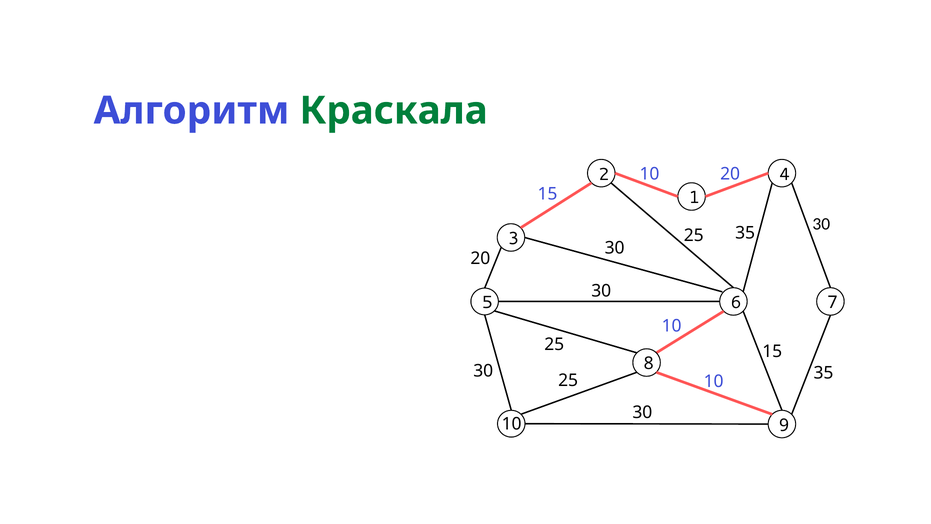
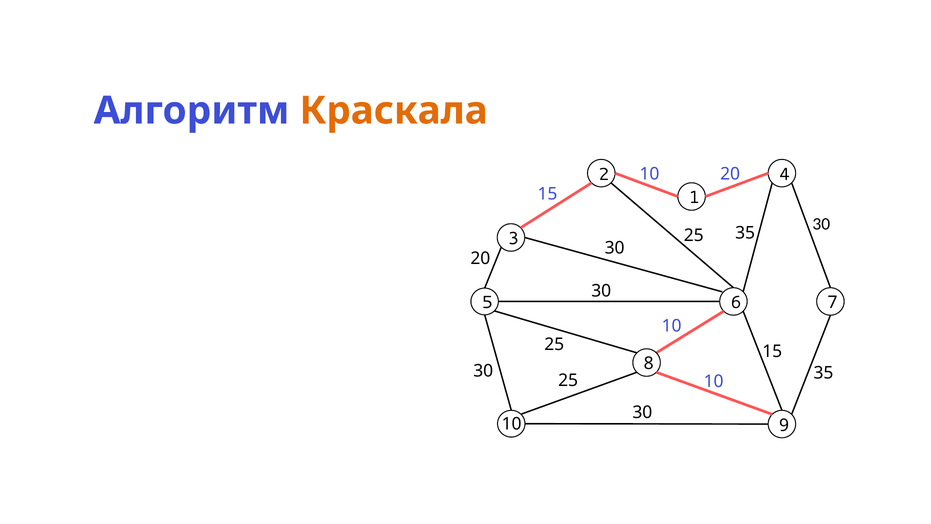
Краскала colour: green -> orange (394, 111)
